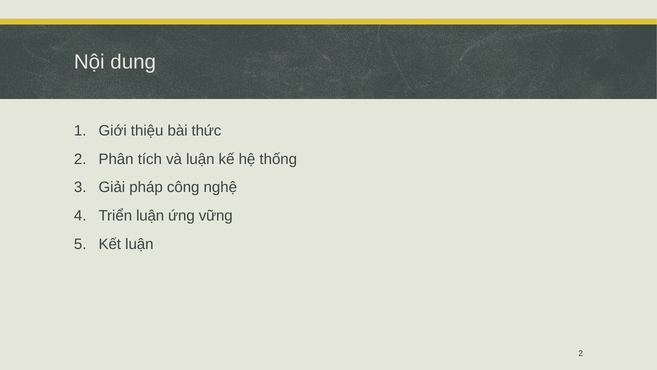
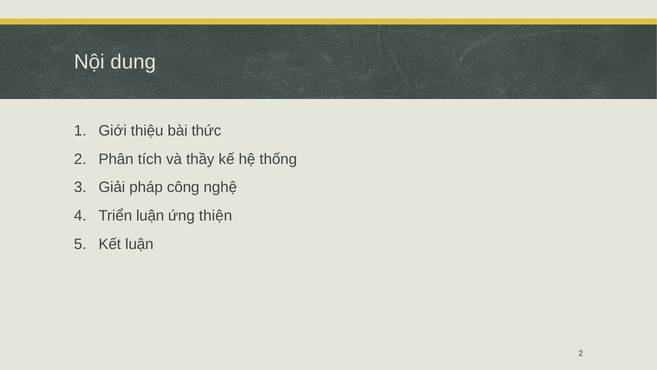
và luận: luận -> thầy (200, 159)
vững: vững -> thiện (216, 216)
